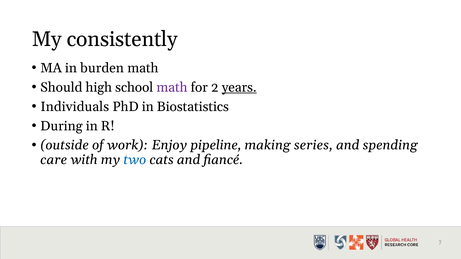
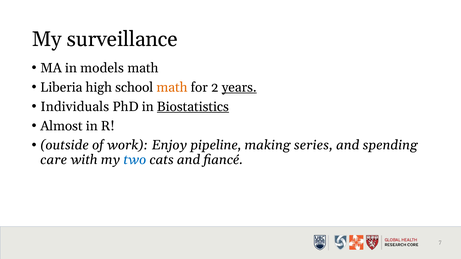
consistently: consistently -> surveillance (122, 39)
burden: burden -> models (102, 68)
Should: Should -> Liberia (61, 87)
math colour: purple -> orange (172, 87)
Biostatistics underline: none -> present (193, 107)
During: During -> Almost (61, 126)
